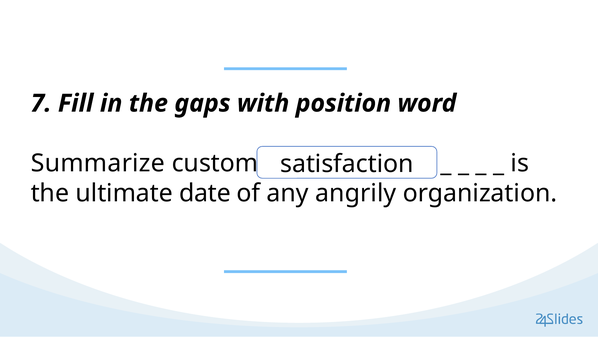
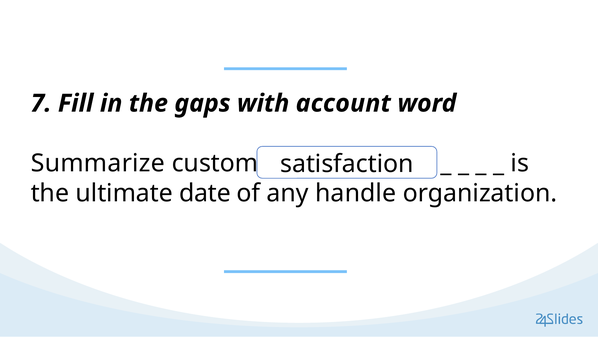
position: position -> account (343, 103)
angrily: angrily -> handle (356, 193)
